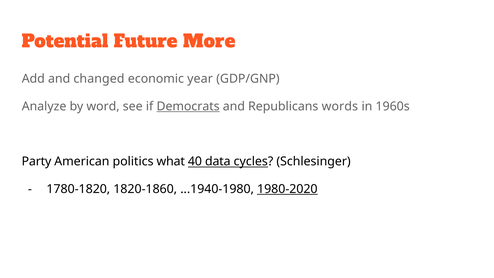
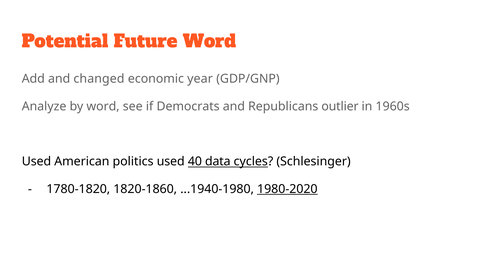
Future More: More -> Word (209, 42)
Democrats underline: present -> none (188, 106)
words: words -> outlier (340, 106)
Party: Party -> Used (36, 161)
politics what: what -> used (171, 161)
